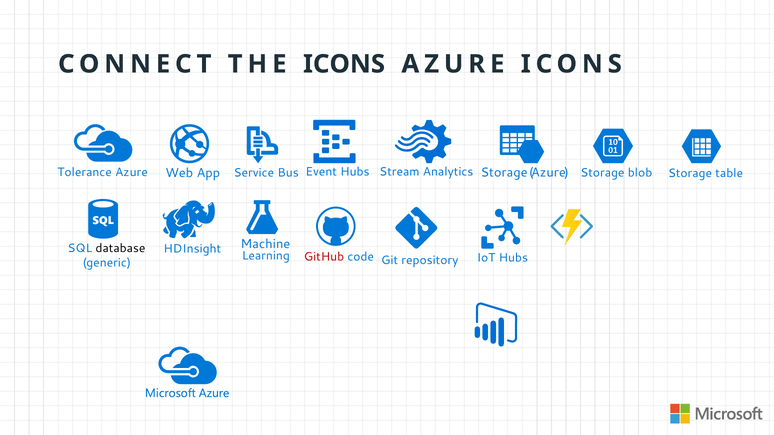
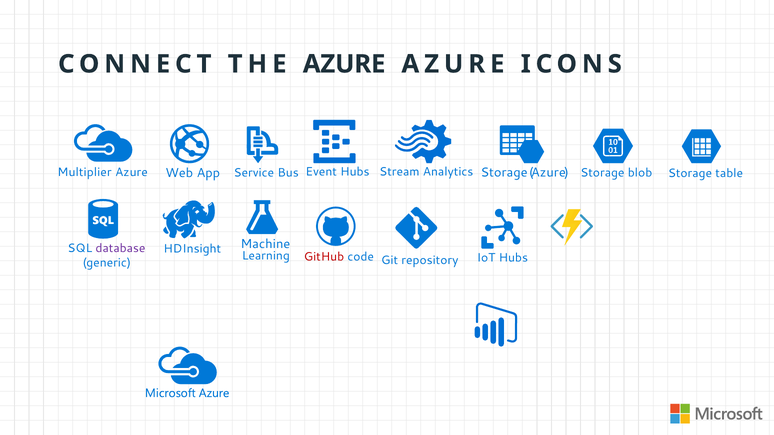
THE ICONS: ICONS -> AZURE (344, 64)
Tolerance: Tolerance -> Multiplier (84, 172)
database colour: black -> purple (120, 248)
